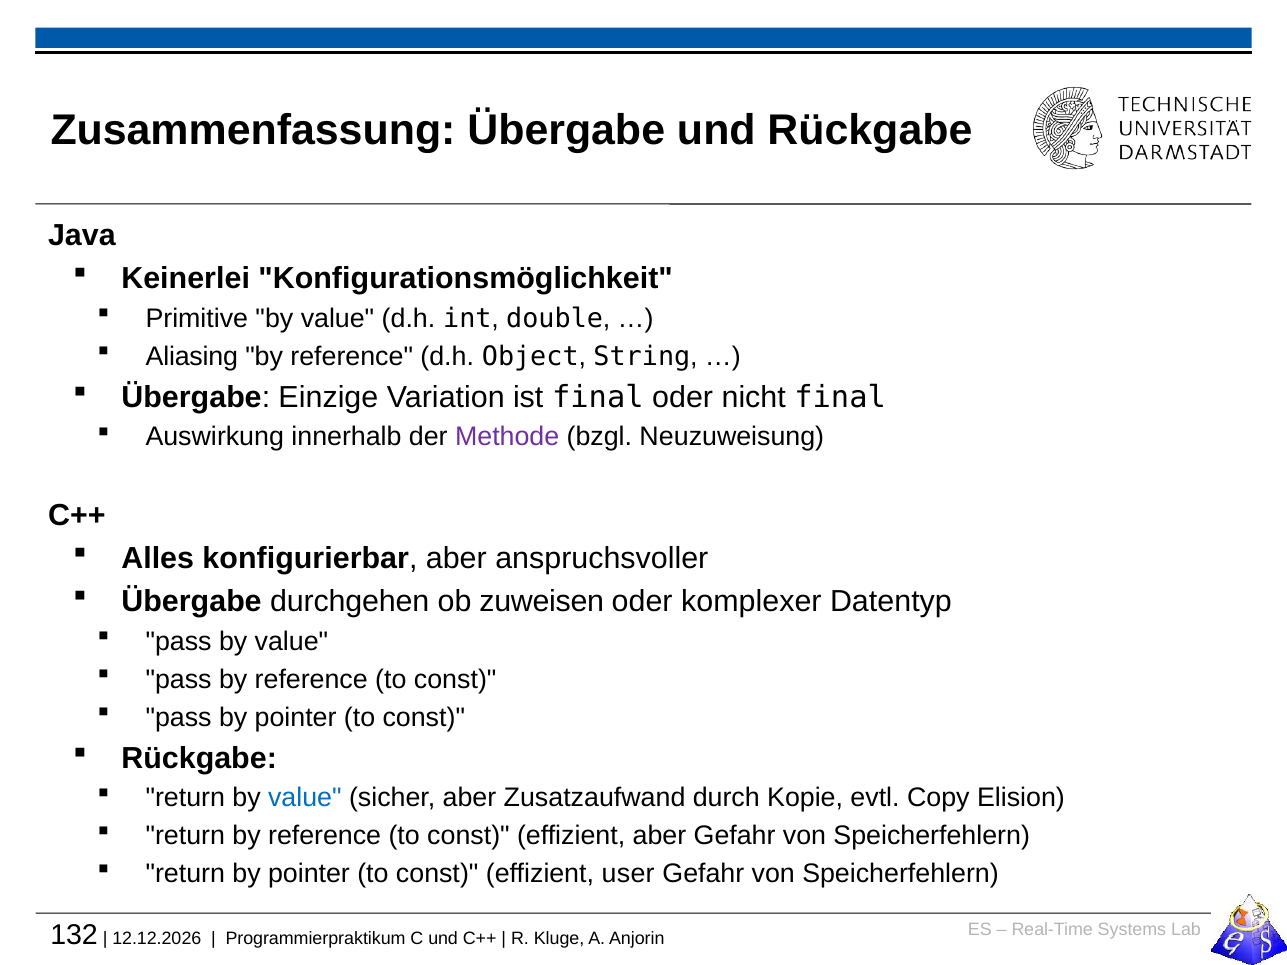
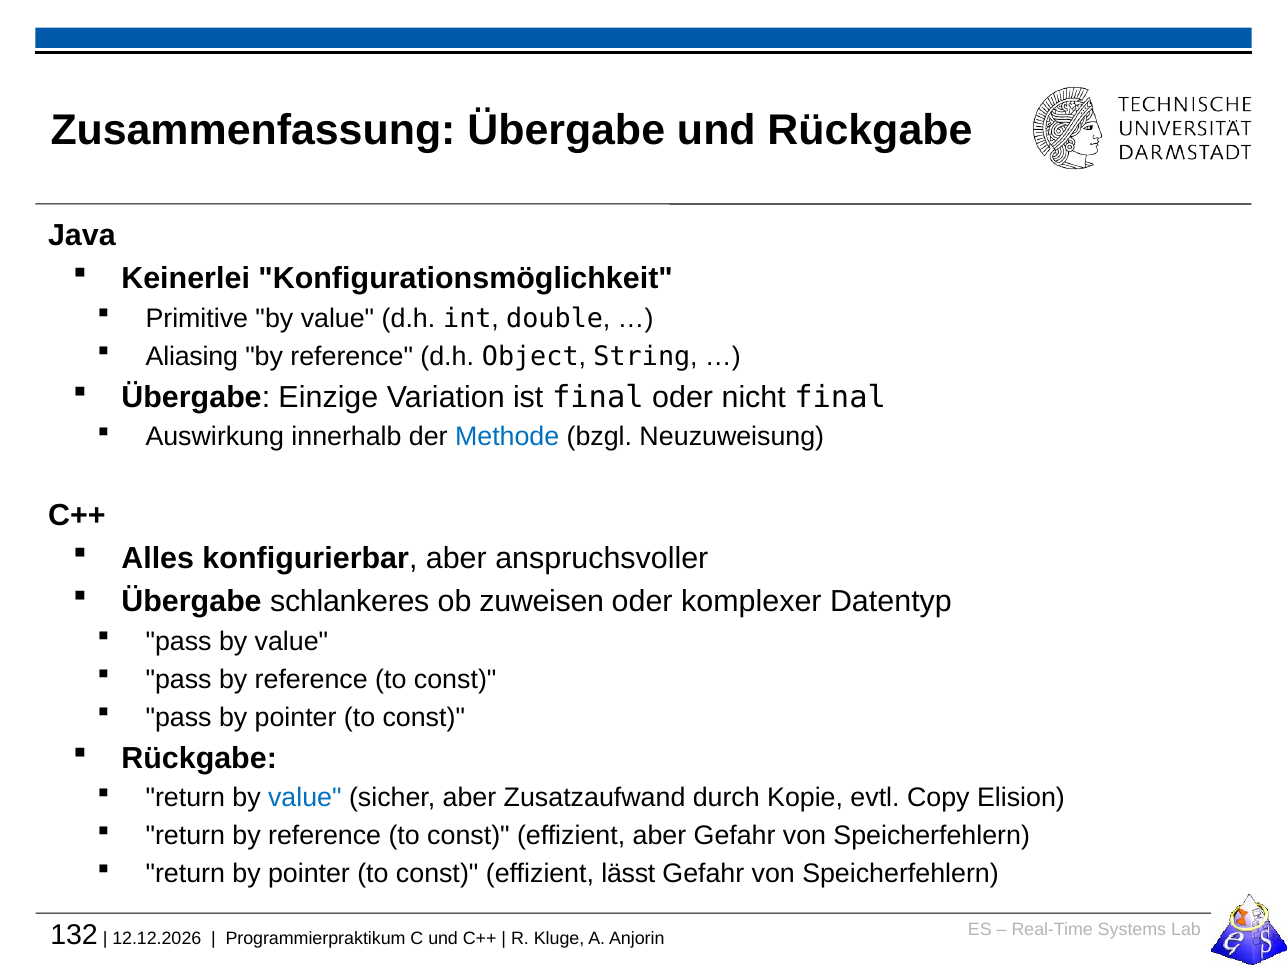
Methode colour: purple -> blue (507, 437)
durchgehen: durchgehen -> schlankeres (350, 602)
user: user -> lässt (628, 874)
